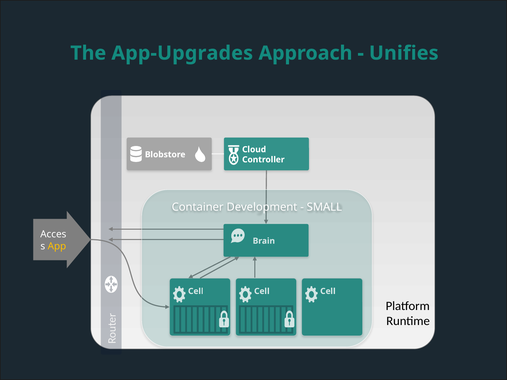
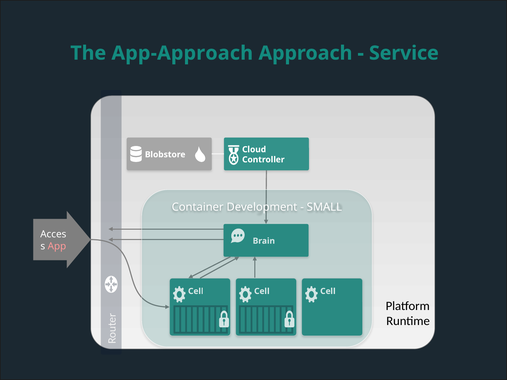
App-Upgrades: App-Upgrades -> App-Approach (182, 53)
Unifies: Unifies -> Service (404, 53)
App colour: yellow -> pink (57, 246)
